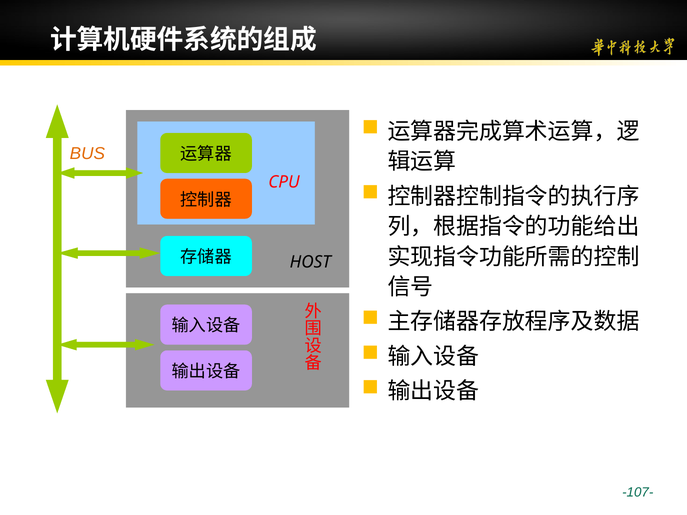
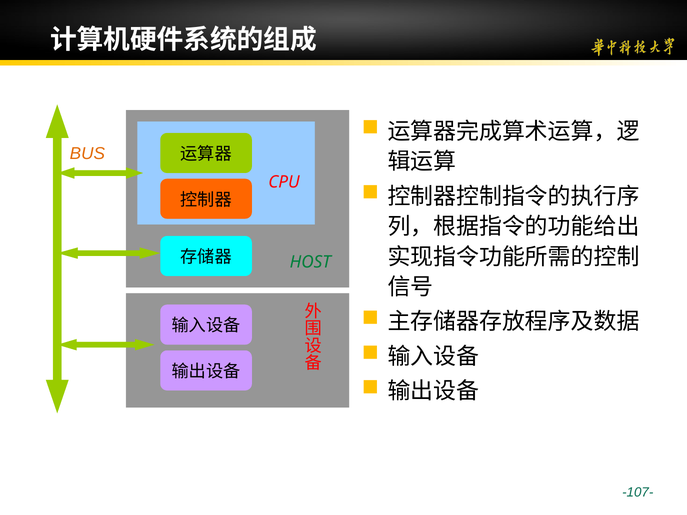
HOST colour: black -> green (310, 262)
